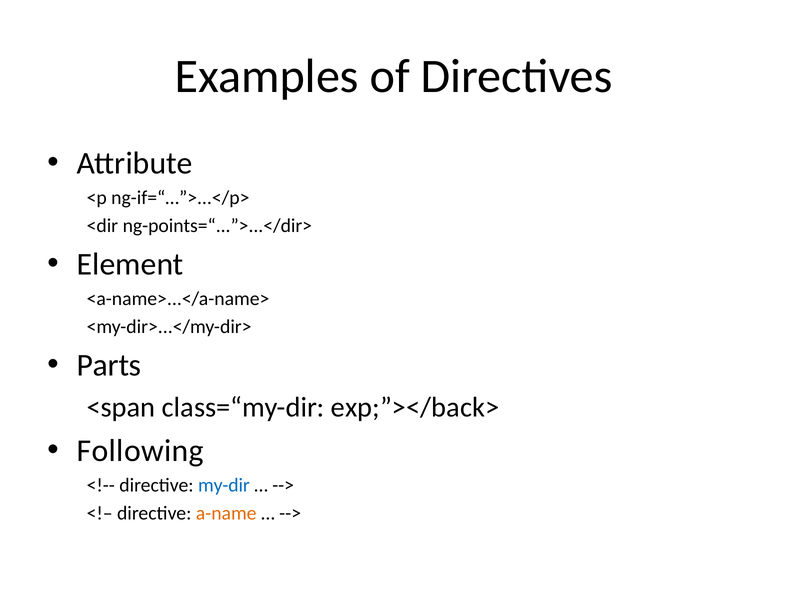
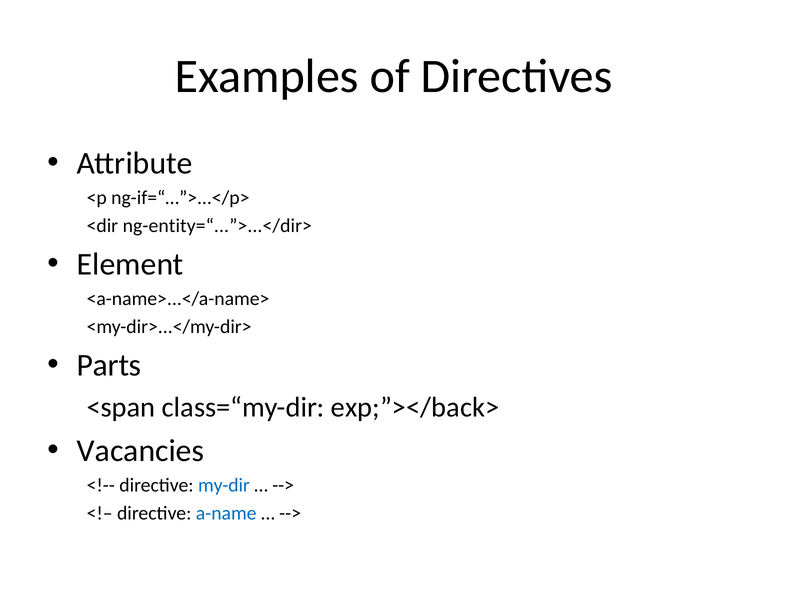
ng-points=“...”>...</dir>: ng-points=“...”>...</dir> -> ng-entity=“...”>...</dir> (217, 226)
Following: Following -> Vacancies (140, 451)
a-name colour: orange -> blue (226, 513)
